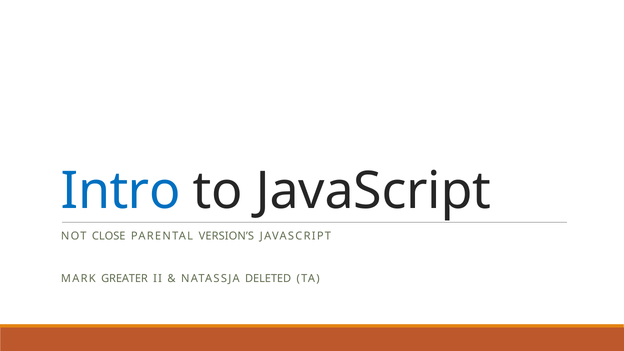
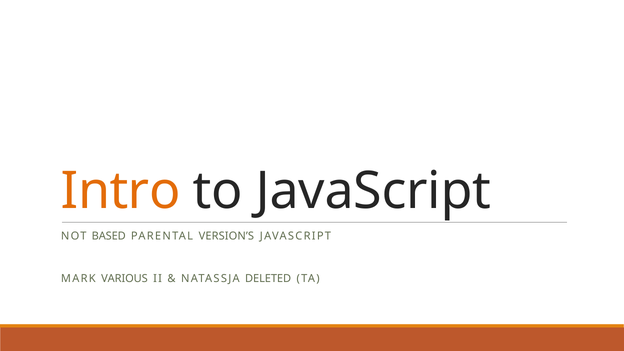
Intro colour: blue -> orange (121, 191)
CLOSE: CLOSE -> BASED (109, 236)
GREATER: GREATER -> VARIOUS (124, 278)
